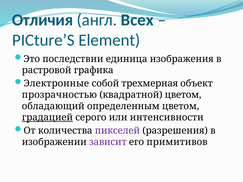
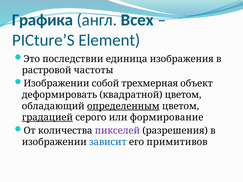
Отличия: Отличия -> Графика (43, 20)
графика: графика -> частоты (94, 70)
Электронные: Электронные -> Изображении (56, 84)
прозрачностью: прозрачностью -> деформировать (59, 95)
определенным underline: none -> present (123, 106)
интенсивности: интенсивности -> формирование (167, 118)
зависит colour: purple -> blue (108, 142)
